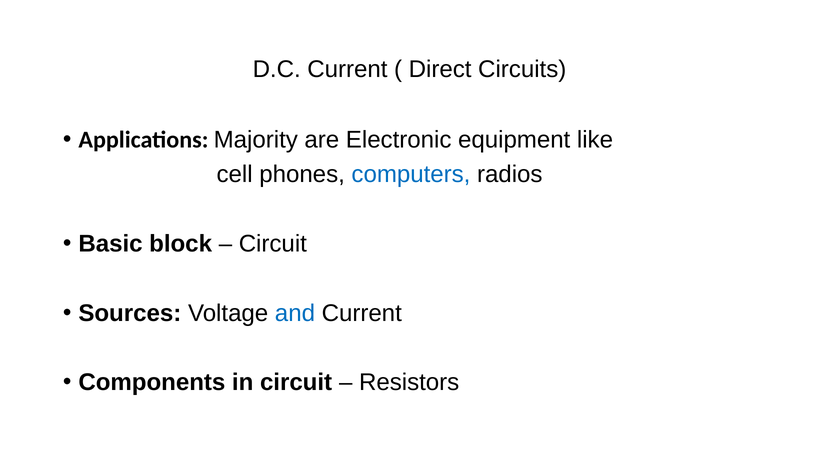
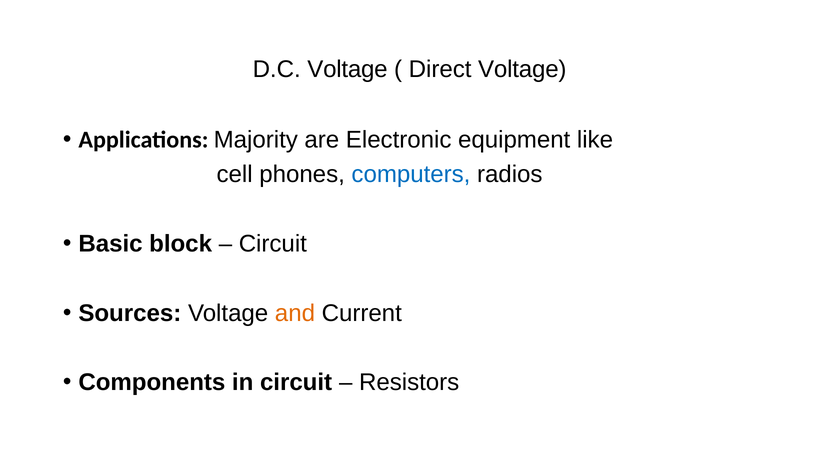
D.C Current: Current -> Voltage (347, 69)
Direct Circuits: Circuits -> Voltage (522, 69)
and colour: blue -> orange (295, 313)
